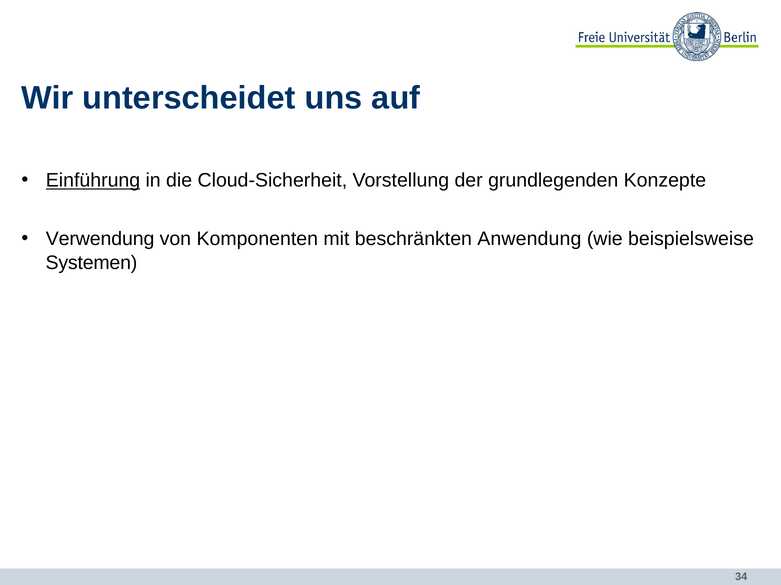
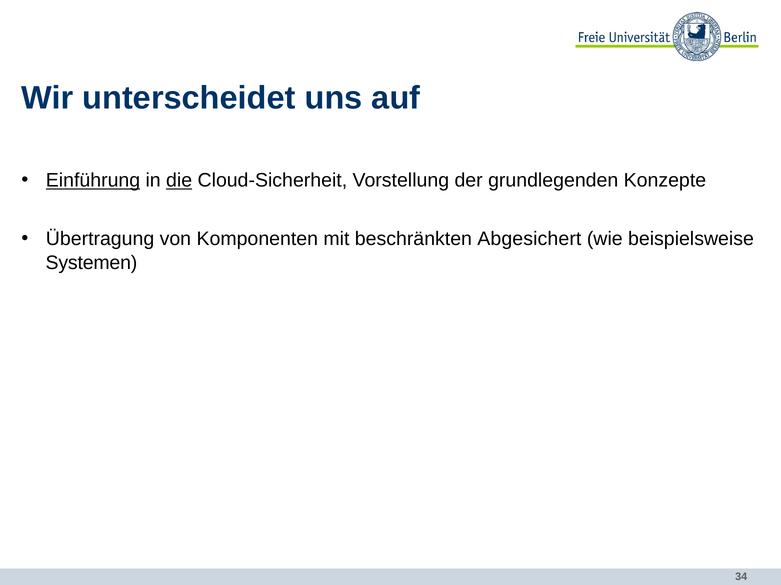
die underline: none -> present (179, 181)
Verwendung: Verwendung -> Übertragung (100, 239)
Anwendung: Anwendung -> Abgesichert (529, 239)
